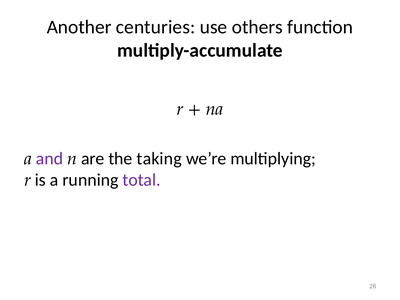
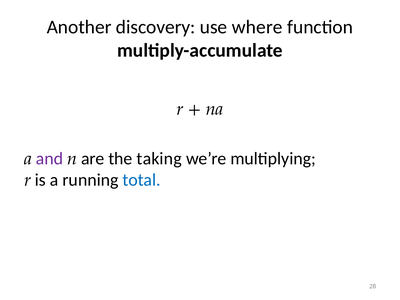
centuries: centuries -> discovery (156, 27)
others: others -> where (257, 27)
total colour: purple -> blue (142, 180)
